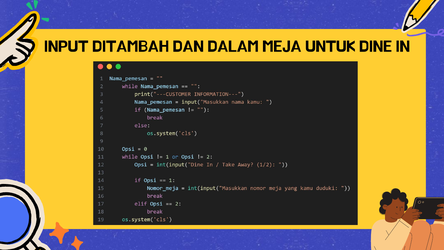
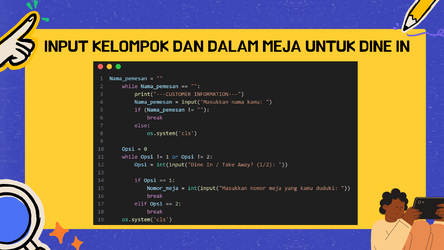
DITAMBAH: DITAMBAH -> KELOMPOK (131, 46)
